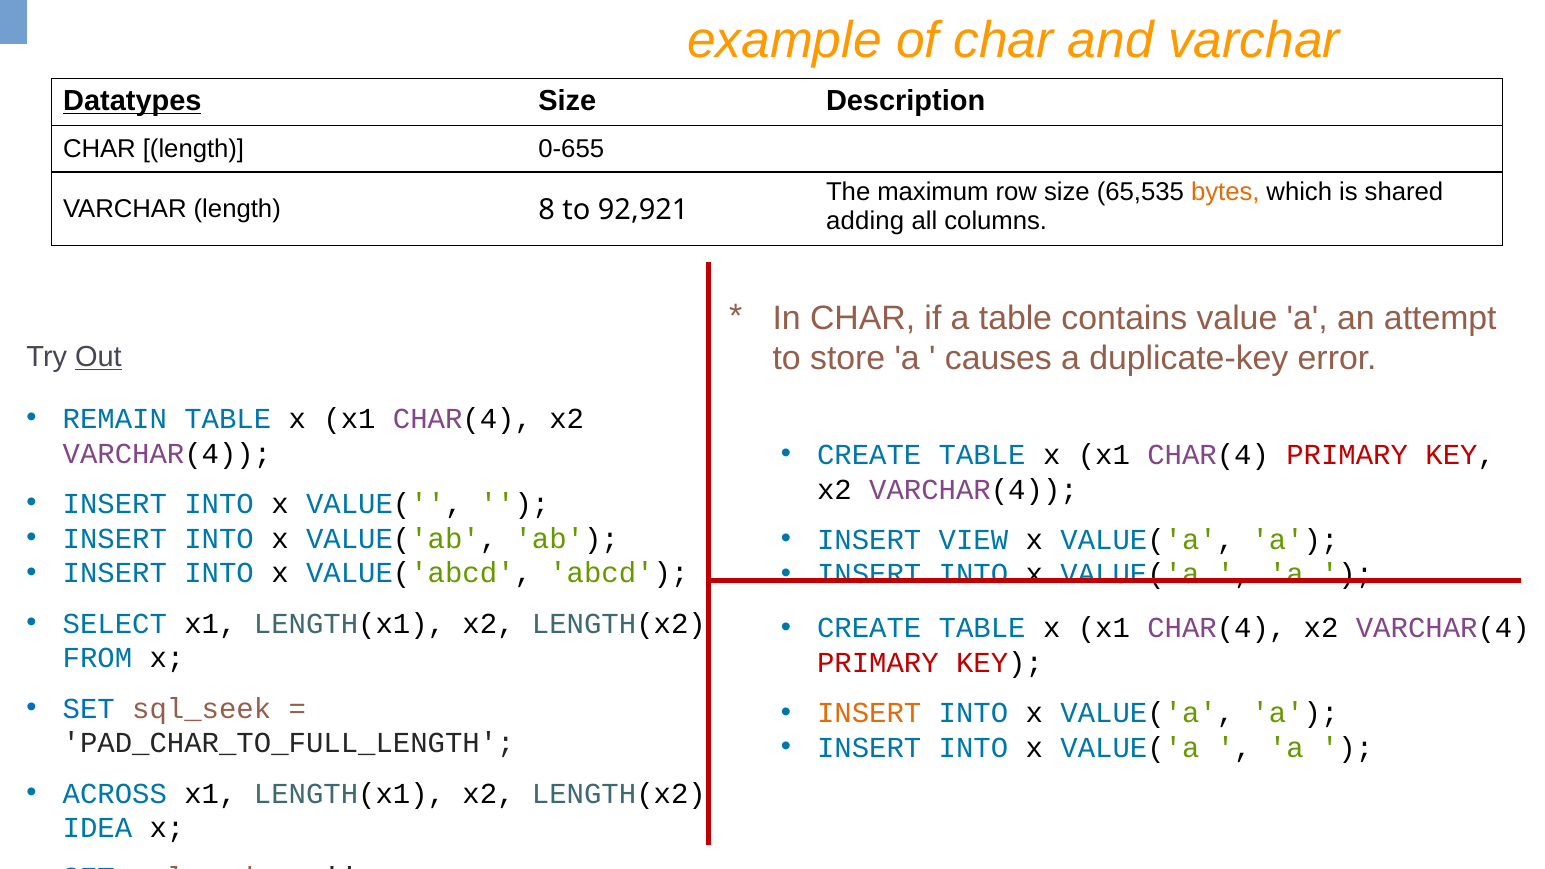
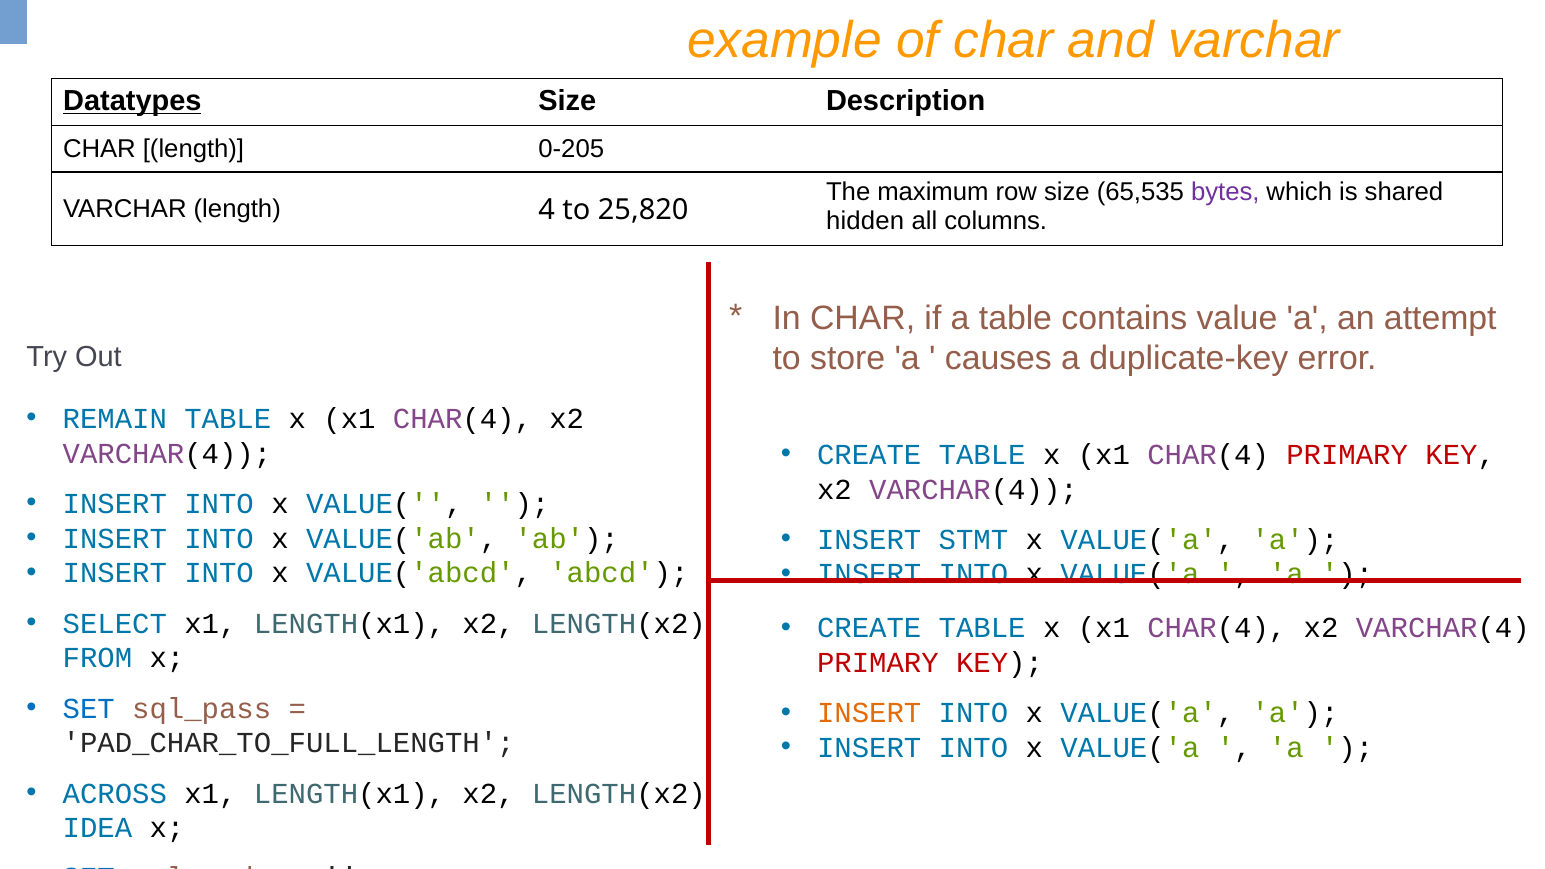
0-655: 0-655 -> 0-205 (571, 149)
bytes colour: orange -> purple (1225, 193)
8: 8 -> 4 (547, 210)
92,921: 92,921 -> 25,820 (643, 210)
adding: adding -> hidden (865, 221)
Out underline: present -> none (98, 357)
VIEW: VIEW -> STMT (973, 540)
sql_seek: sql_seek -> sql_pass (202, 709)
